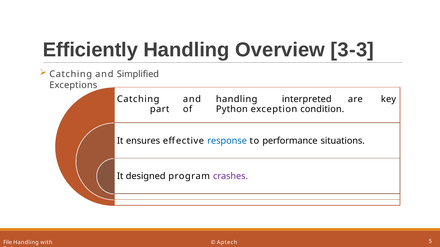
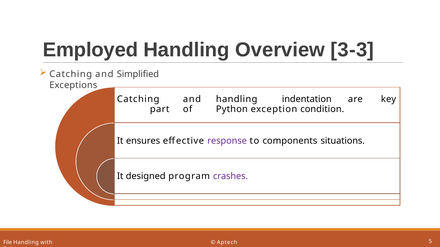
Efficiently: Efficiently -> Employed (90, 50)
interpreted: interpreted -> indentation (307, 99)
response colour: blue -> purple (227, 141)
performance: performance -> components (290, 141)
